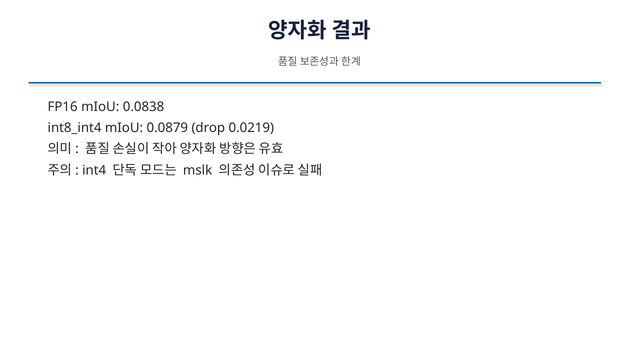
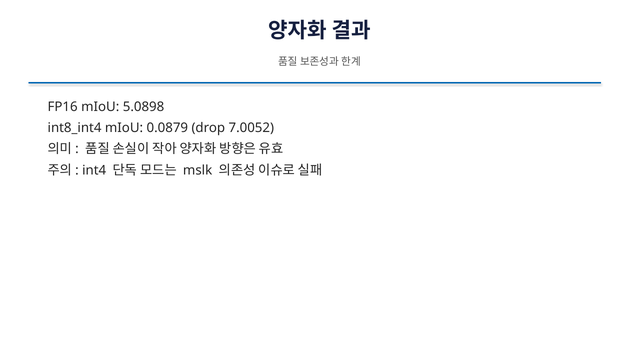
0.0838: 0.0838 -> 5.0898 (144, 107)
0.0219: 0.0219 -> 7.0052 (251, 128)
